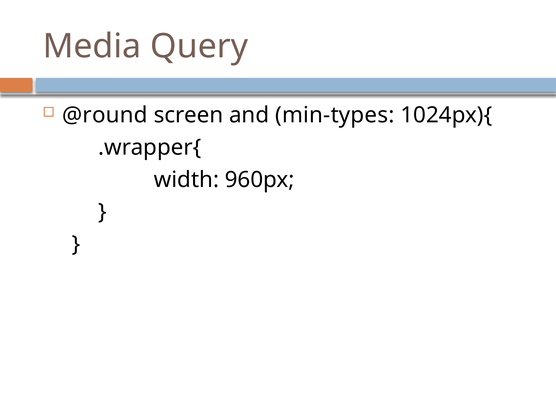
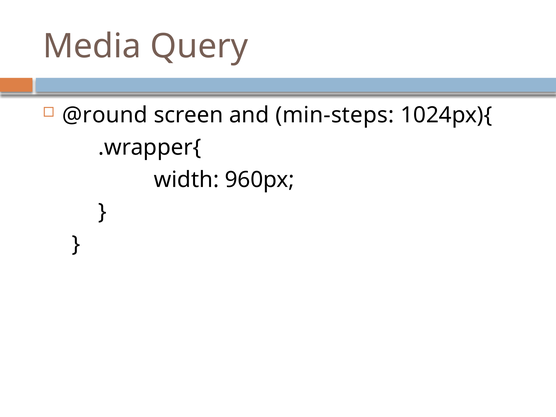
min-types: min-types -> min-steps (335, 115)
